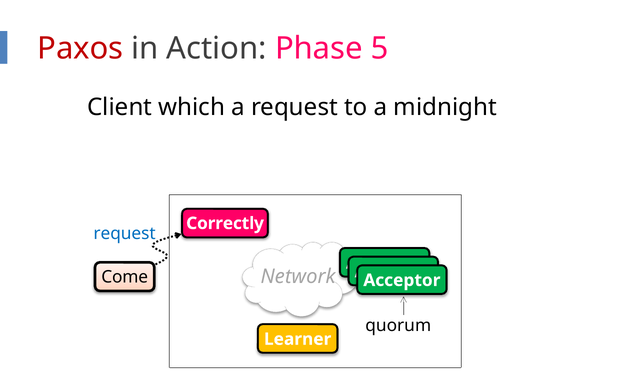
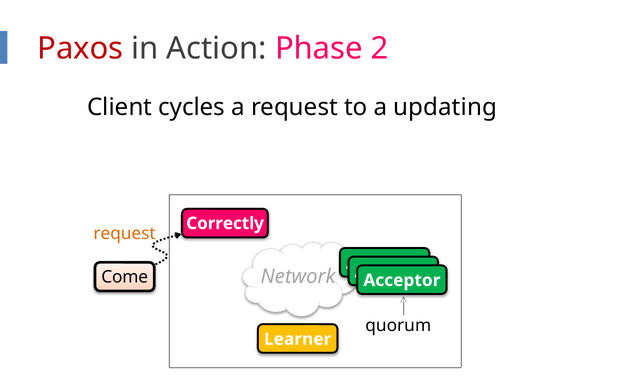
5: 5 -> 2 (380, 48)
which: which -> cycles (192, 107)
midnight: midnight -> updating (445, 107)
request colour: blue -> orange (125, 233)
